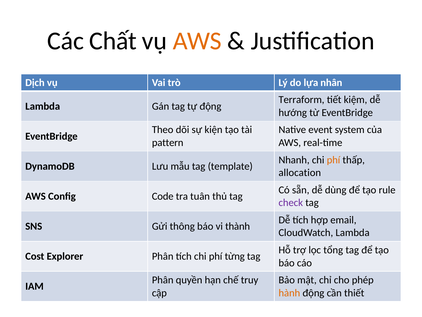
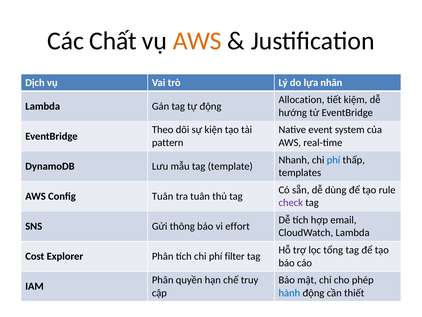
Terraform: Terraform -> Allocation (301, 100)
phí colour: orange -> blue (333, 160)
allocation: allocation -> templates (300, 172)
Config Code: Code -> Tuân (163, 196)
thành: thành -> effort (238, 226)
từng: từng -> filter (235, 256)
hành colour: orange -> blue (289, 292)
